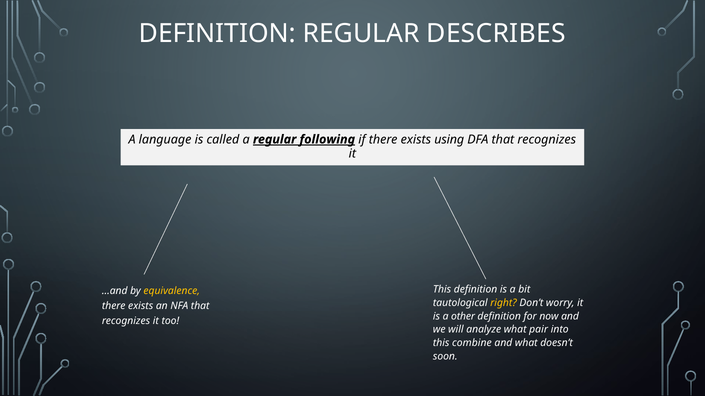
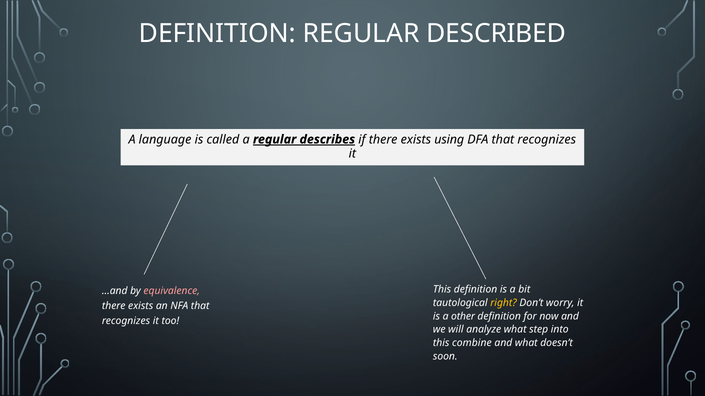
DESCRIBES: DESCRIBES -> DESCRIBED (496, 34)
following: following -> describes (327, 140)
equivalence colour: yellow -> pink (172, 292)
pair: pair -> step (539, 330)
